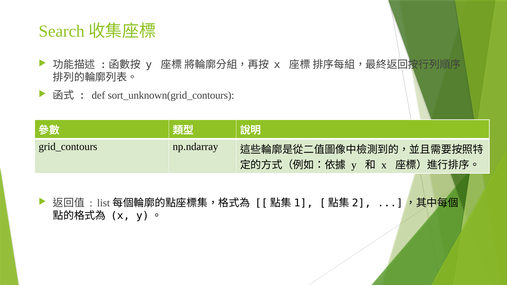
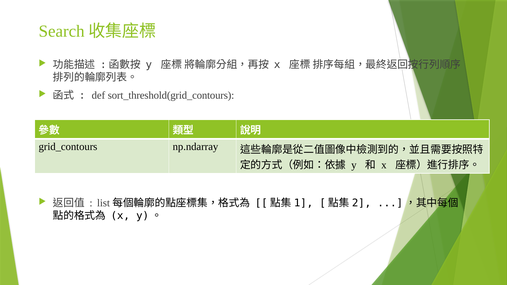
sort_unknown(grid_contours: sort_unknown(grid_contours -> sort_threshold(grid_contours (171, 96)
